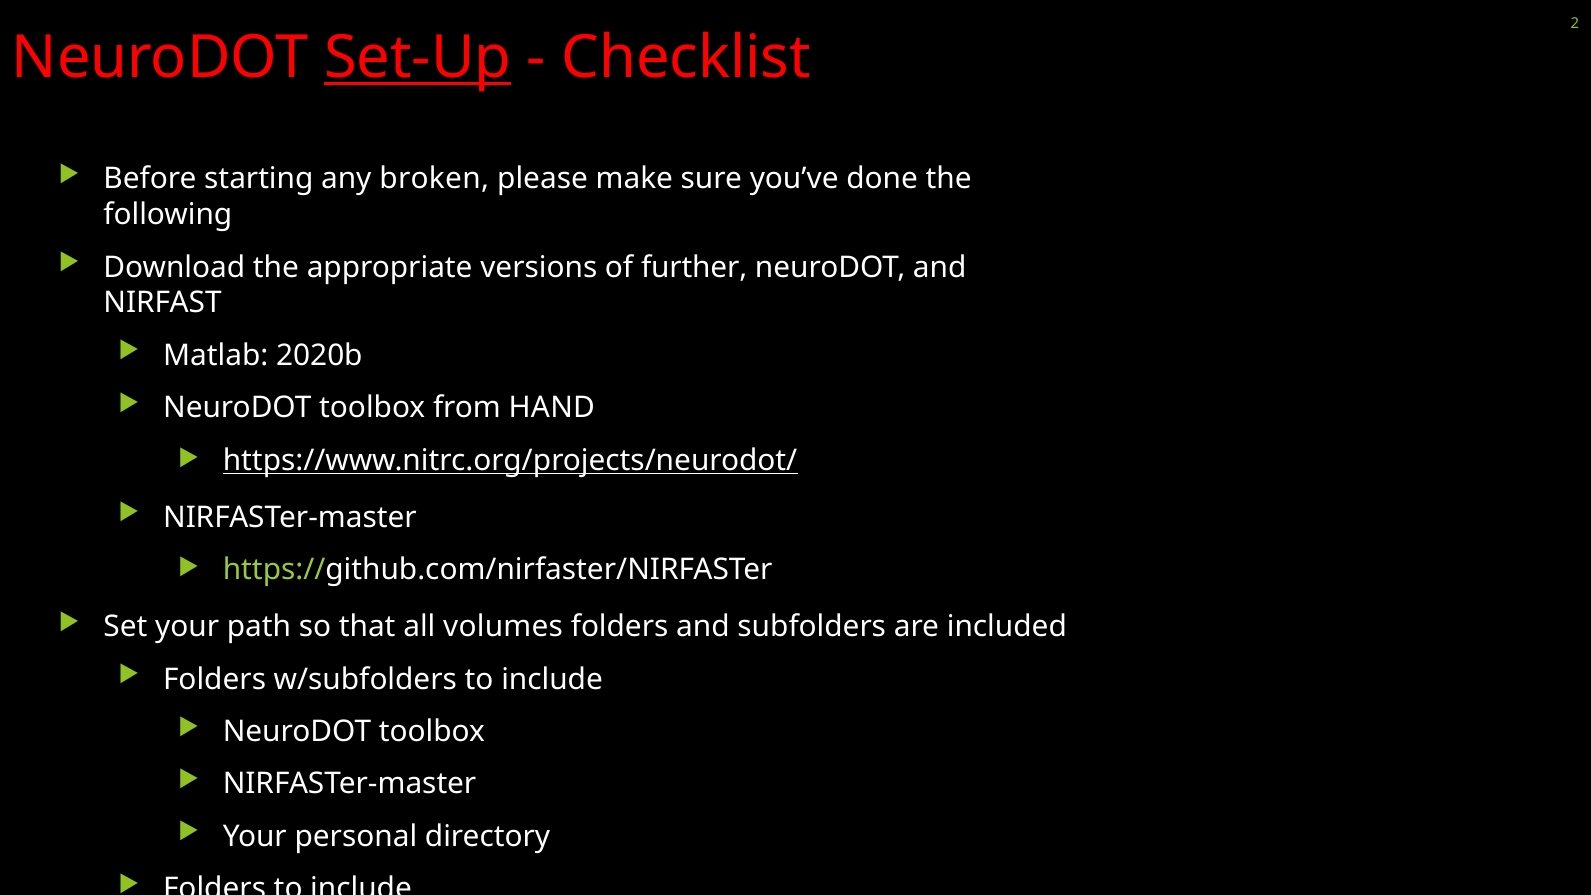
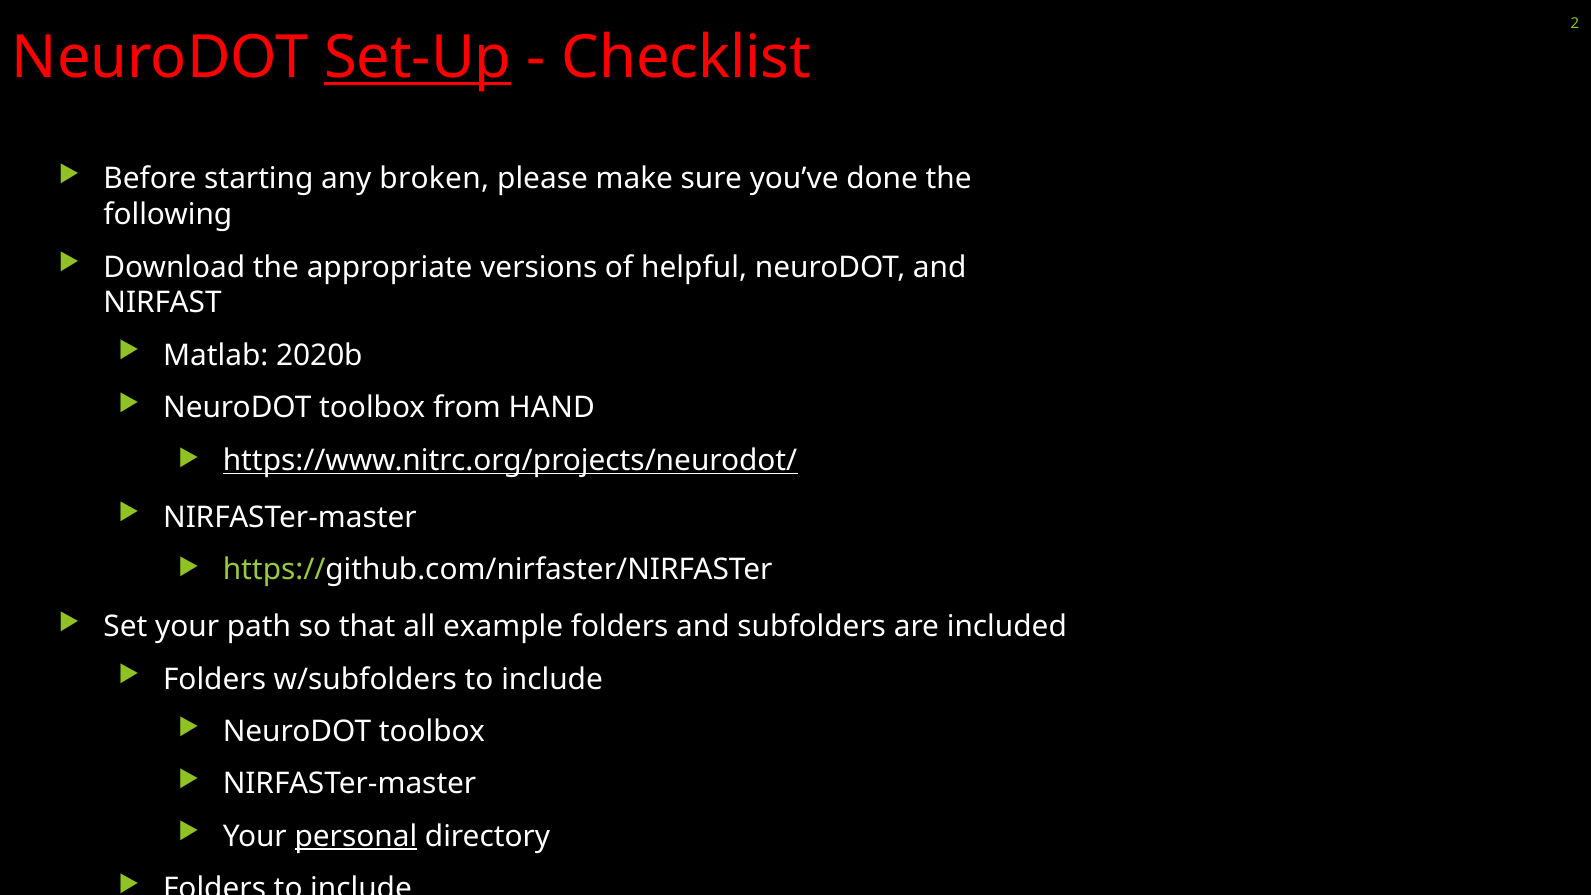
further: further -> helpful (694, 267)
volumes: volumes -> example (503, 627)
personal underline: none -> present (356, 836)
